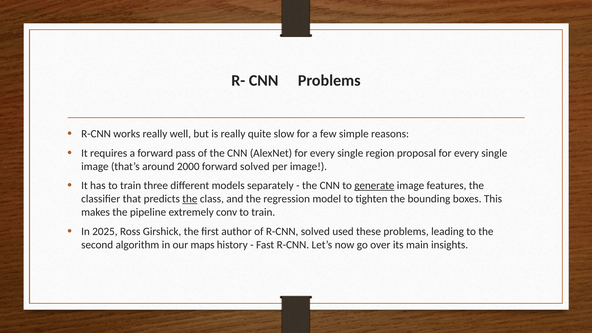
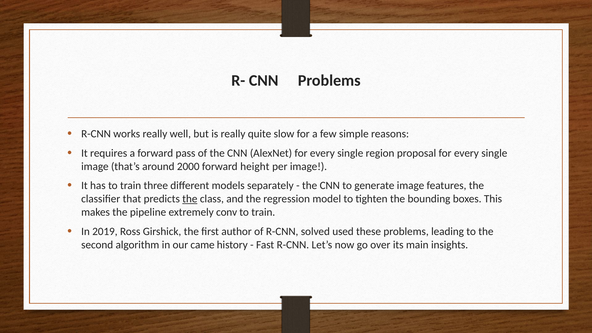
forward solved: solved -> height (255, 166)
generate underline: present -> none (374, 186)
2025: 2025 -> 2019 (105, 232)
maps: maps -> came (203, 245)
